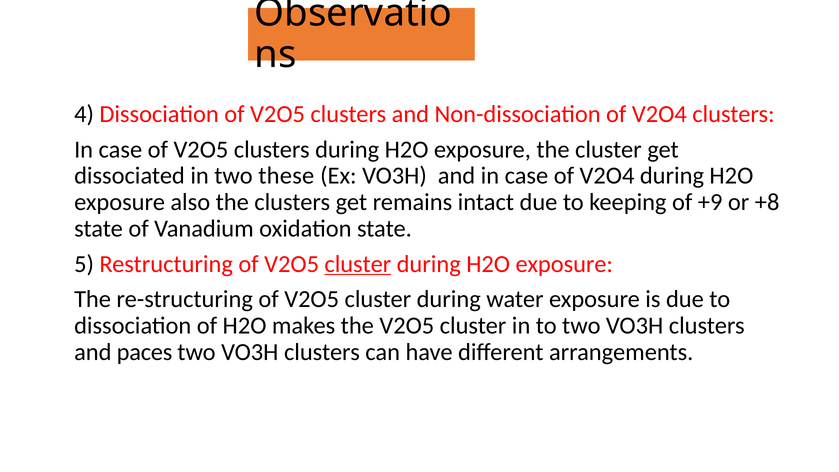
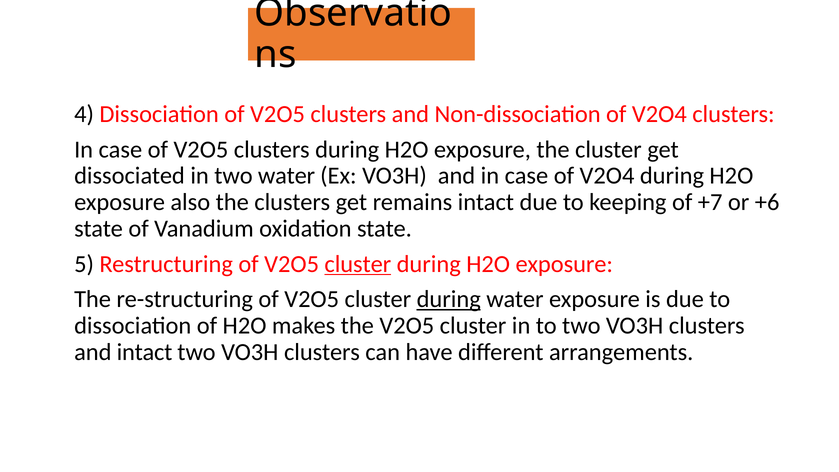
two these: these -> water (287, 176)
+9: +9 -> +7 (710, 202)
+8: +8 -> +6 (767, 202)
during underline: none -> present (449, 299)
and paces: paces -> intact (145, 352)
